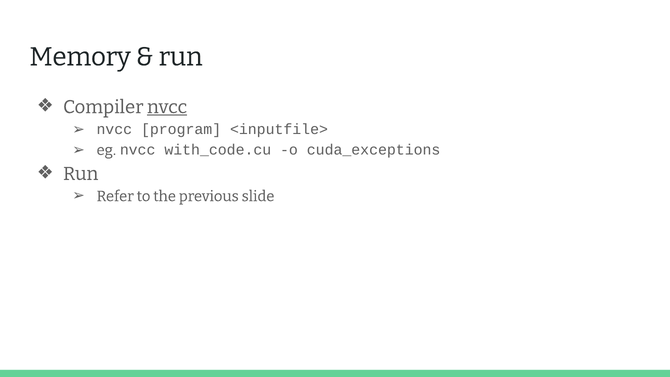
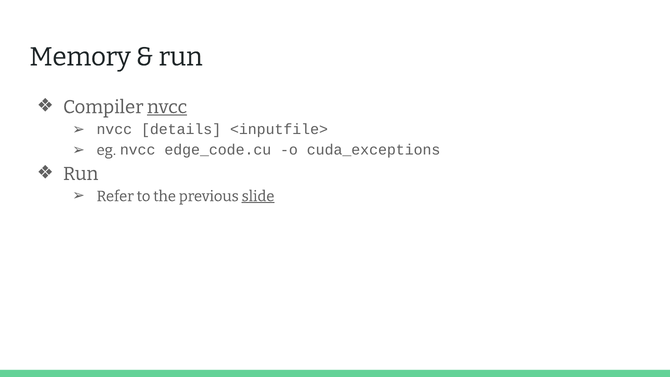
program: program -> details (181, 129)
with_code.cu: with_code.cu -> edge_code.cu (218, 150)
slide underline: none -> present (258, 196)
